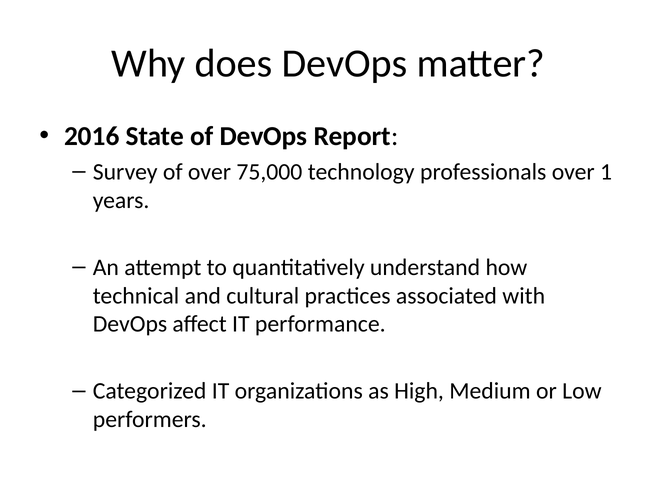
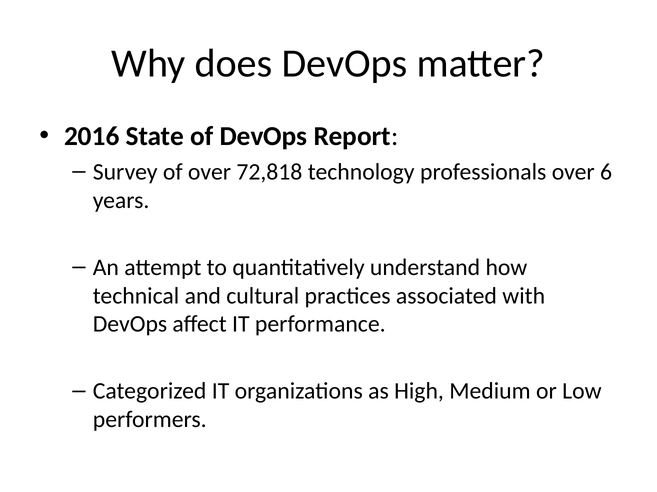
75,000: 75,000 -> 72,818 (269, 172)
1: 1 -> 6 (606, 172)
